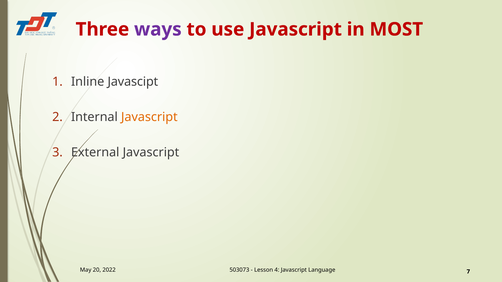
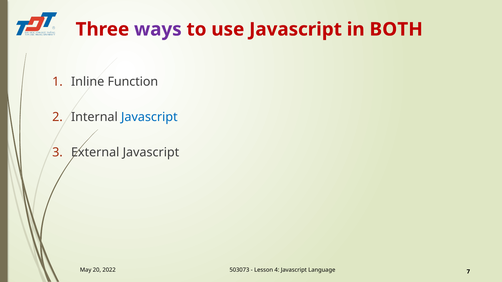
MOST: MOST -> BOTH (396, 29)
Javascipt: Javascipt -> Function (133, 82)
Javascript colour: orange -> blue (149, 117)
